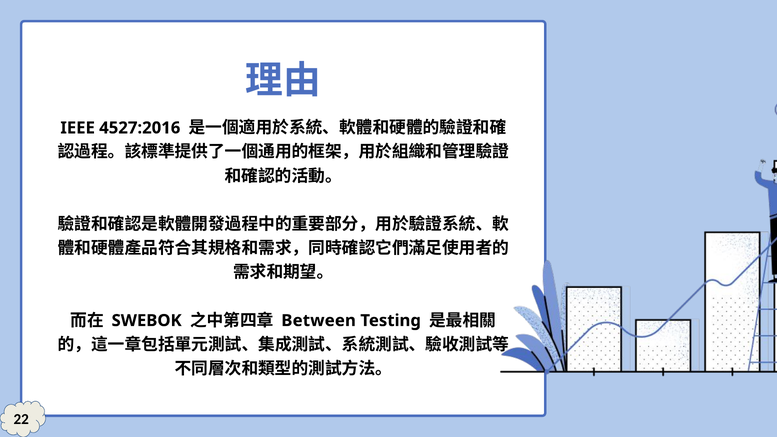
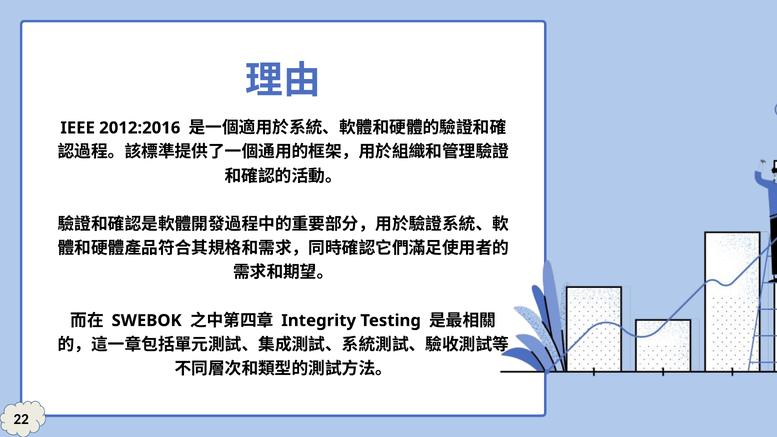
4527:2016: 4527:2016 -> 2012:2016 (140, 128)
Between: Between -> Integrity (319, 321)
